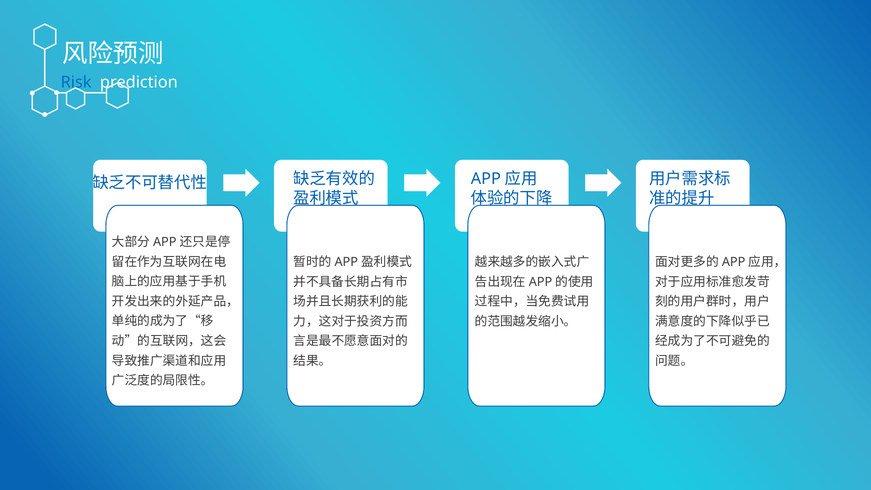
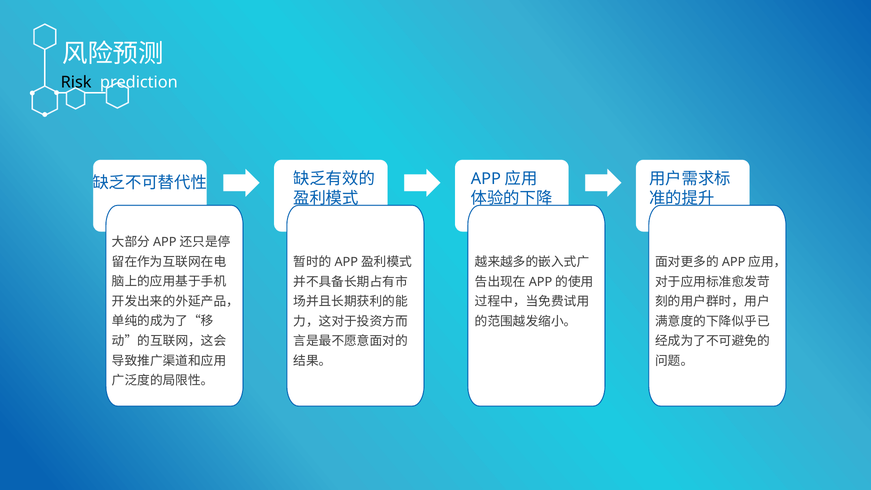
Risk colour: blue -> black (76, 82)
